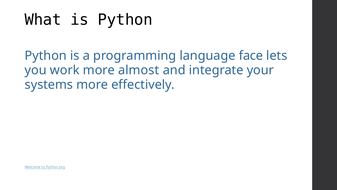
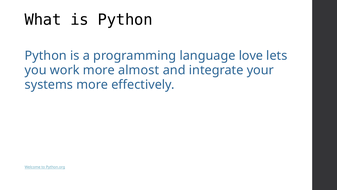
face: face -> love (251, 56)
